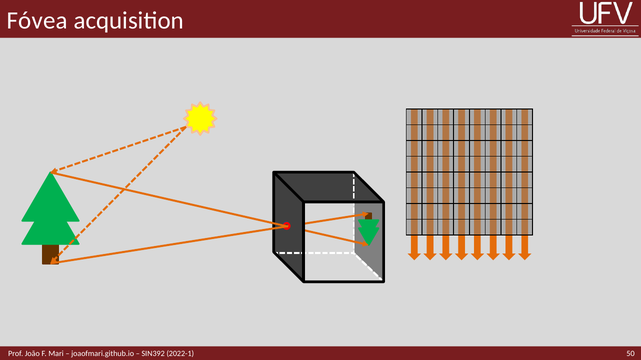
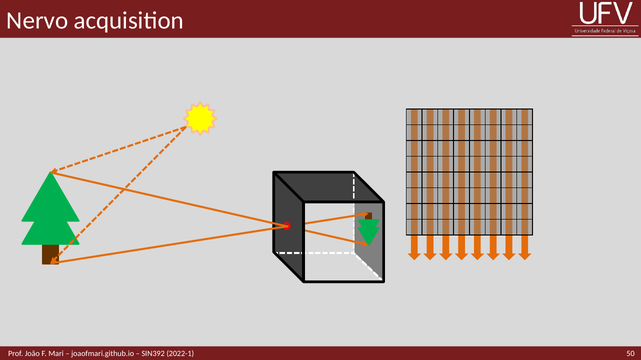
Fóvea: Fóvea -> Nervo (37, 21)
